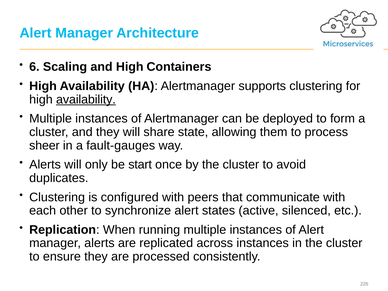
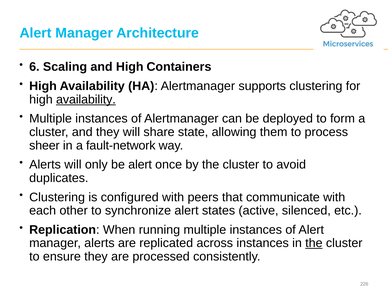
fault-gauges: fault-gauges -> fault-network (121, 145)
be start: start -> alert (140, 165)
the underline: none -> present (314, 243)
